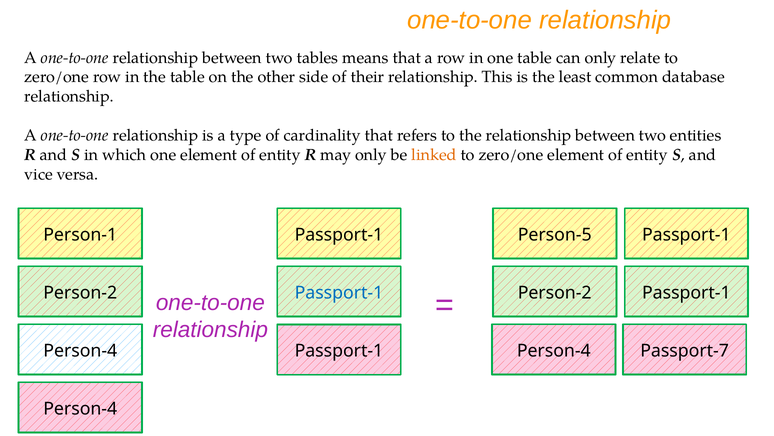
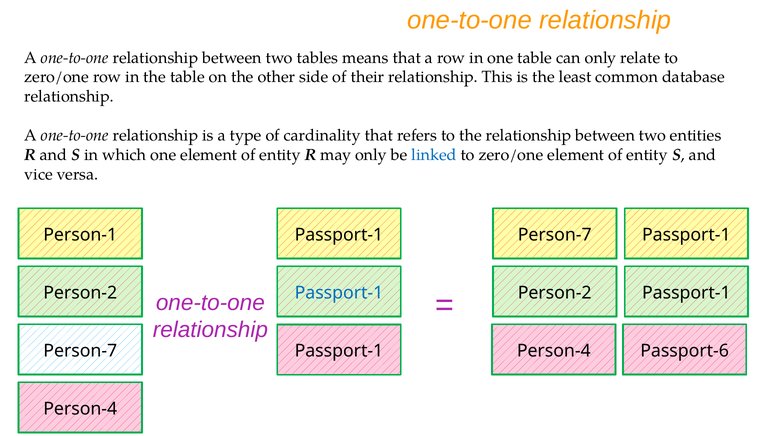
linked colour: orange -> blue (434, 155)
Person-1 Passport-1 Person-5: Person-5 -> Person-7 (555, 234)
Person-4: Person-4 -> Person-7 (80, 350)
Passport-7: Passport-7 -> Passport-6 (685, 350)
